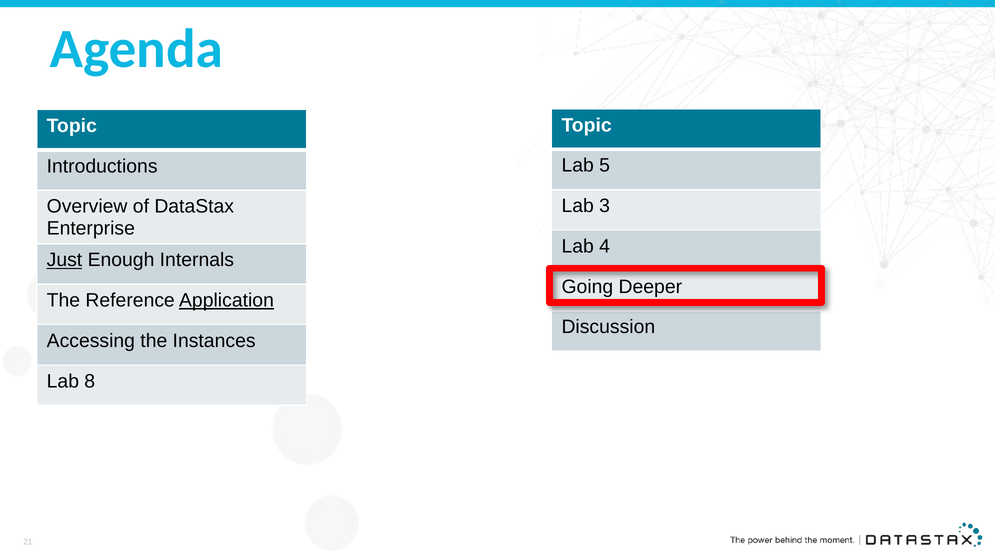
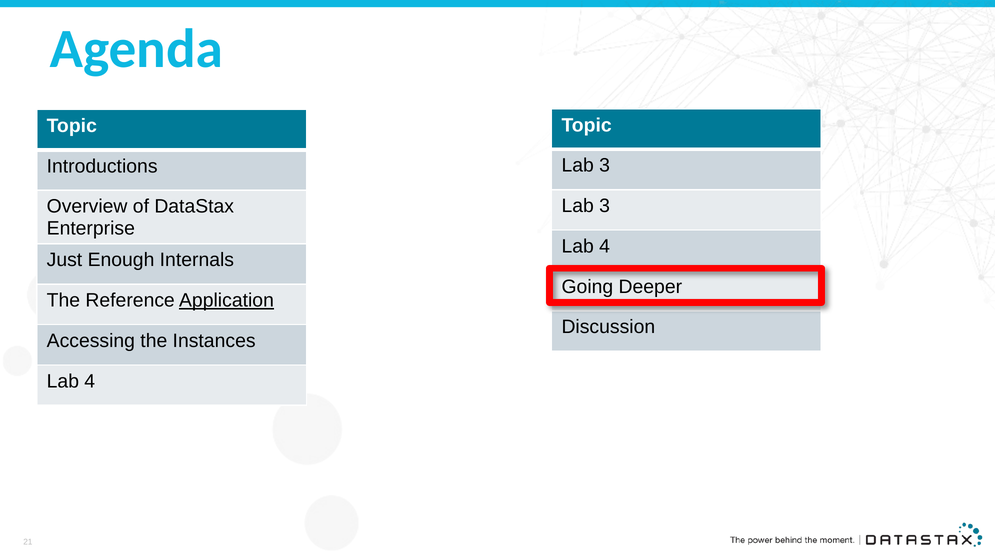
5: 5 -> 3 (605, 165)
Just underline: present -> none (64, 260)
8: 8 -> 4 (90, 381)
